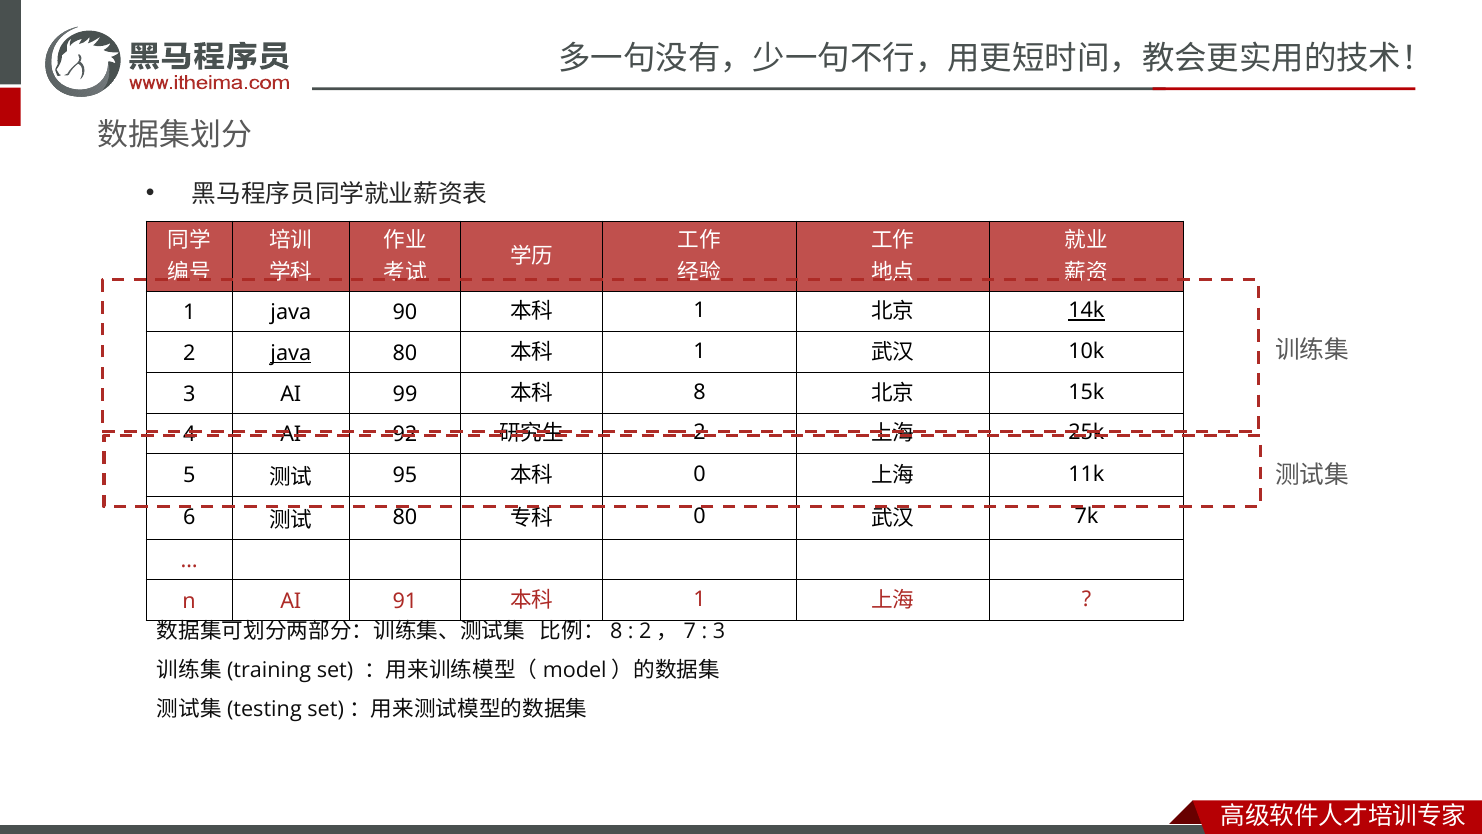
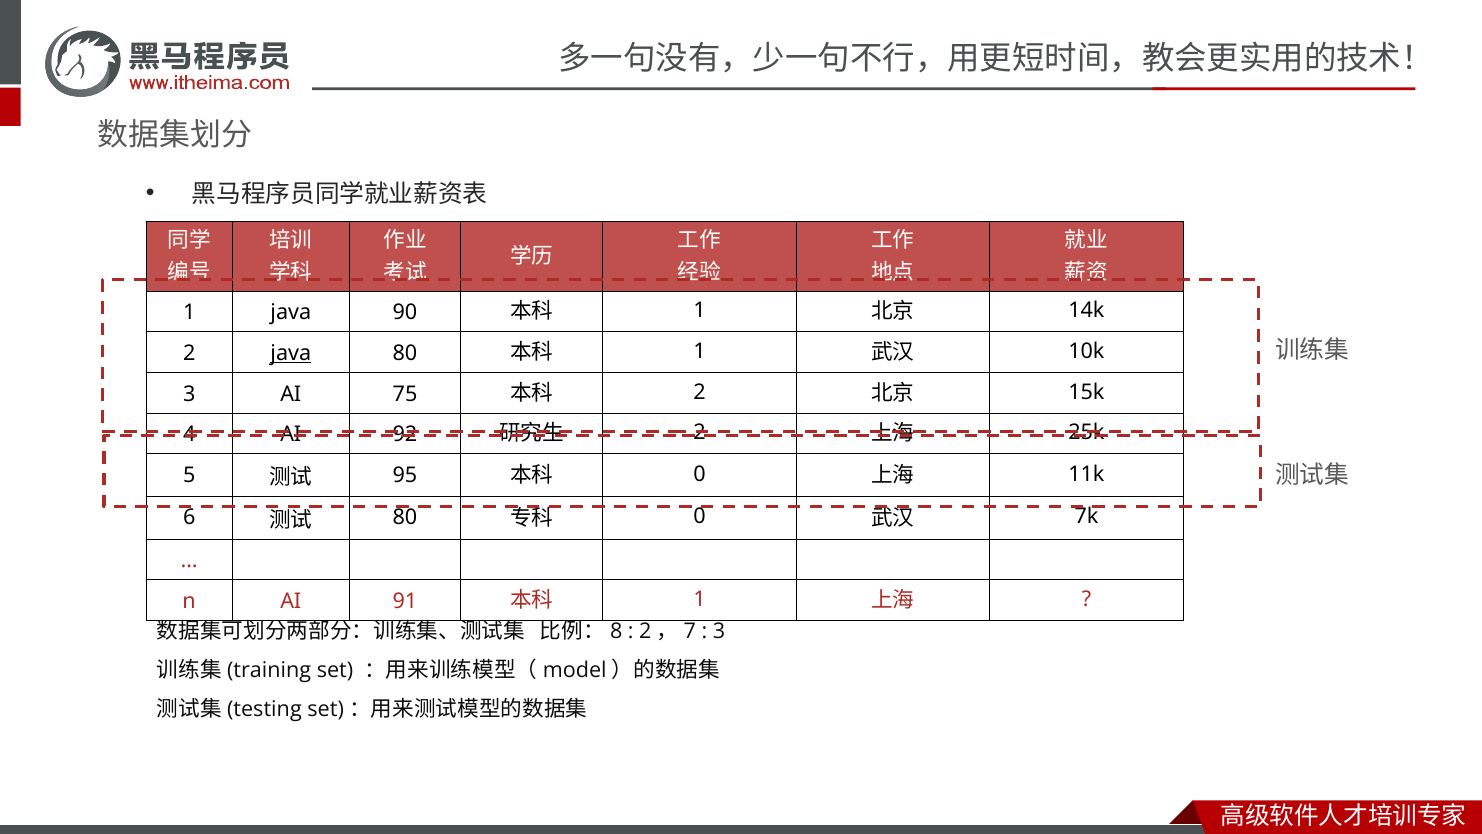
14k underline: present -> none (1086, 310)
99: 99 -> 75 (405, 394)
8: 8 -> 2 (700, 392)
